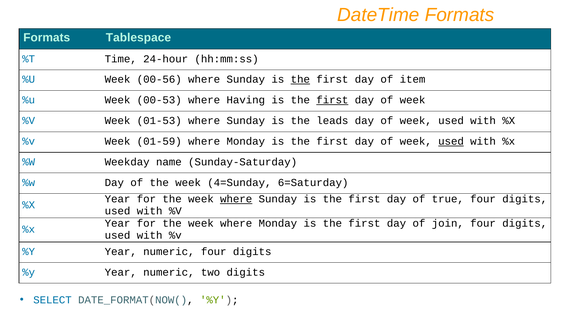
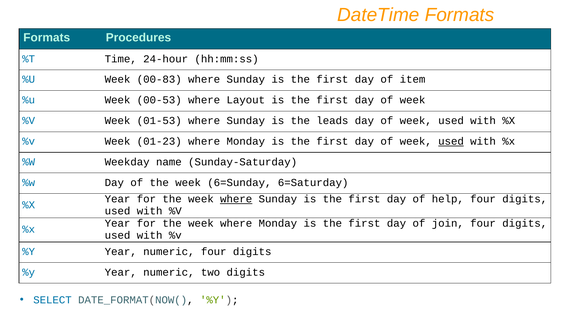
Tablespace: Tablespace -> Procedures (138, 38)
00-56: 00-56 -> 00-83 (159, 80)
the underline: present -> none (300, 80)
Having: Having -> Layout (246, 100)
first underline: present -> none (332, 100)
01-59: 01-59 -> 01-23 (159, 142)
4=Sunday: 4=Sunday -> 6=Sunday (239, 183)
true: true -> help (448, 199)
